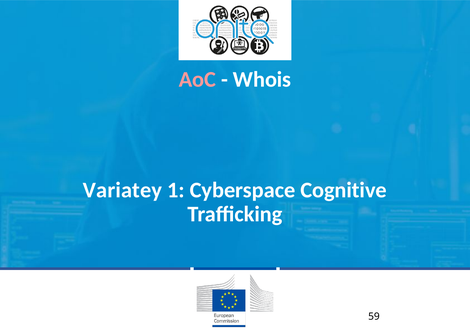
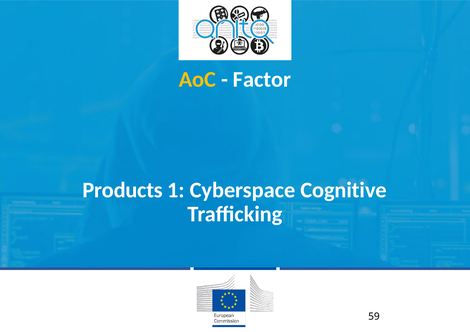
AoC colour: pink -> yellow (197, 79)
Whois: Whois -> Factor (262, 79)
Variatey: Variatey -> Products (123, 190)
